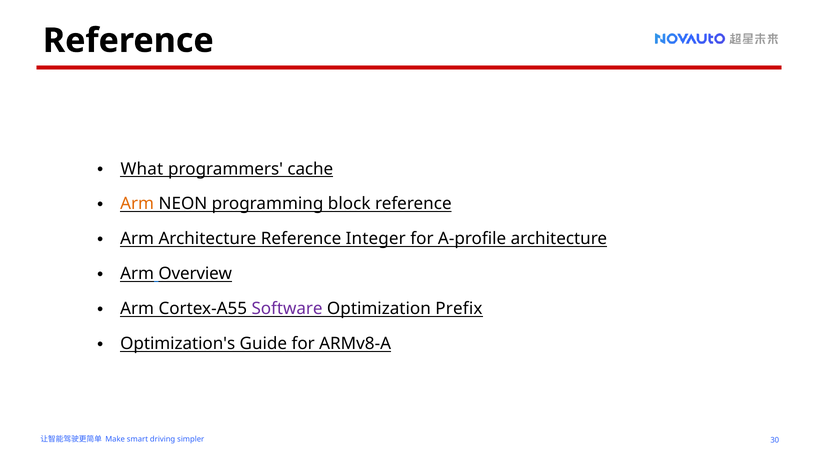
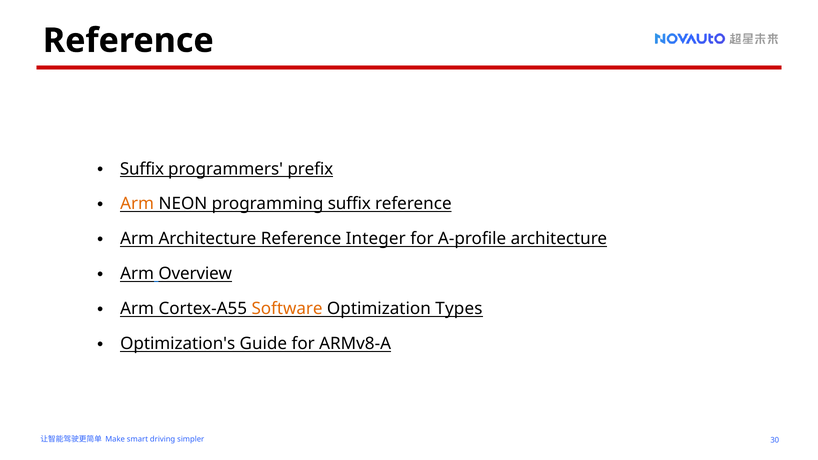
What: What -> Suffix (142, 169)
cache: cache -> prefix (310, 169)
programming block: block -> suffix (349, 204)
Software colour: purple -> orange (287, 309)
Prefix: Prefix -> Types (459, 309)
